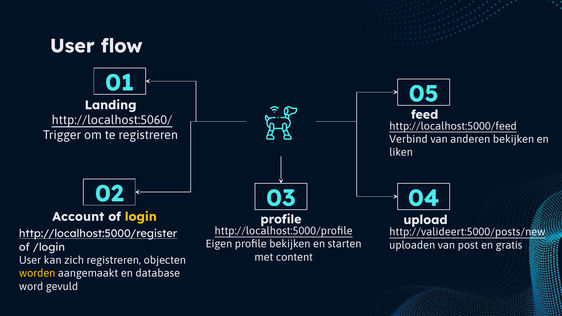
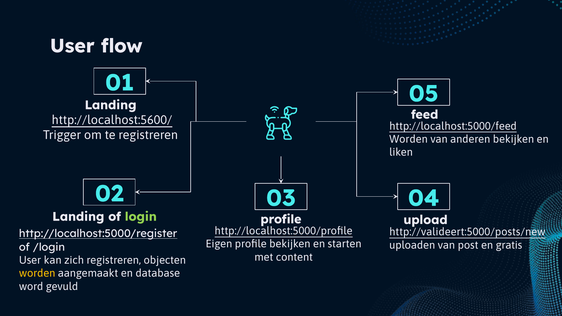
http://localhost:5060/: http://localhost:5060/ -> http://localhost:5600/ (112, 120)
Verbind: Verbind -> Worden (408, 139)
Account: Account -> Landing (78, 217)
login colour: yellow -> light green (141, 217)
